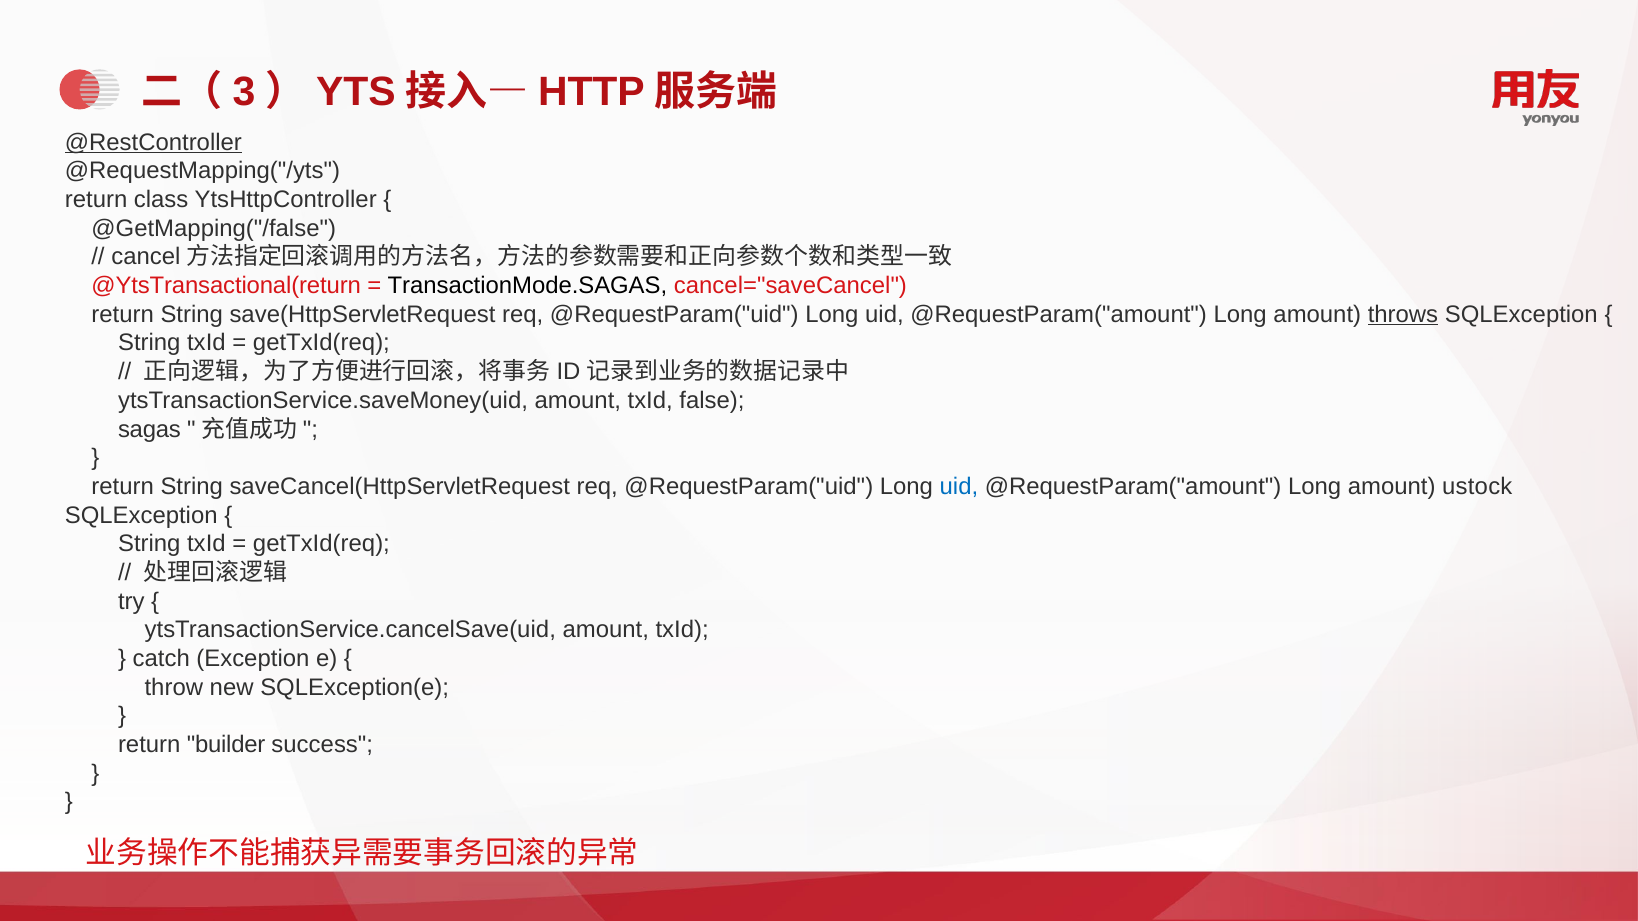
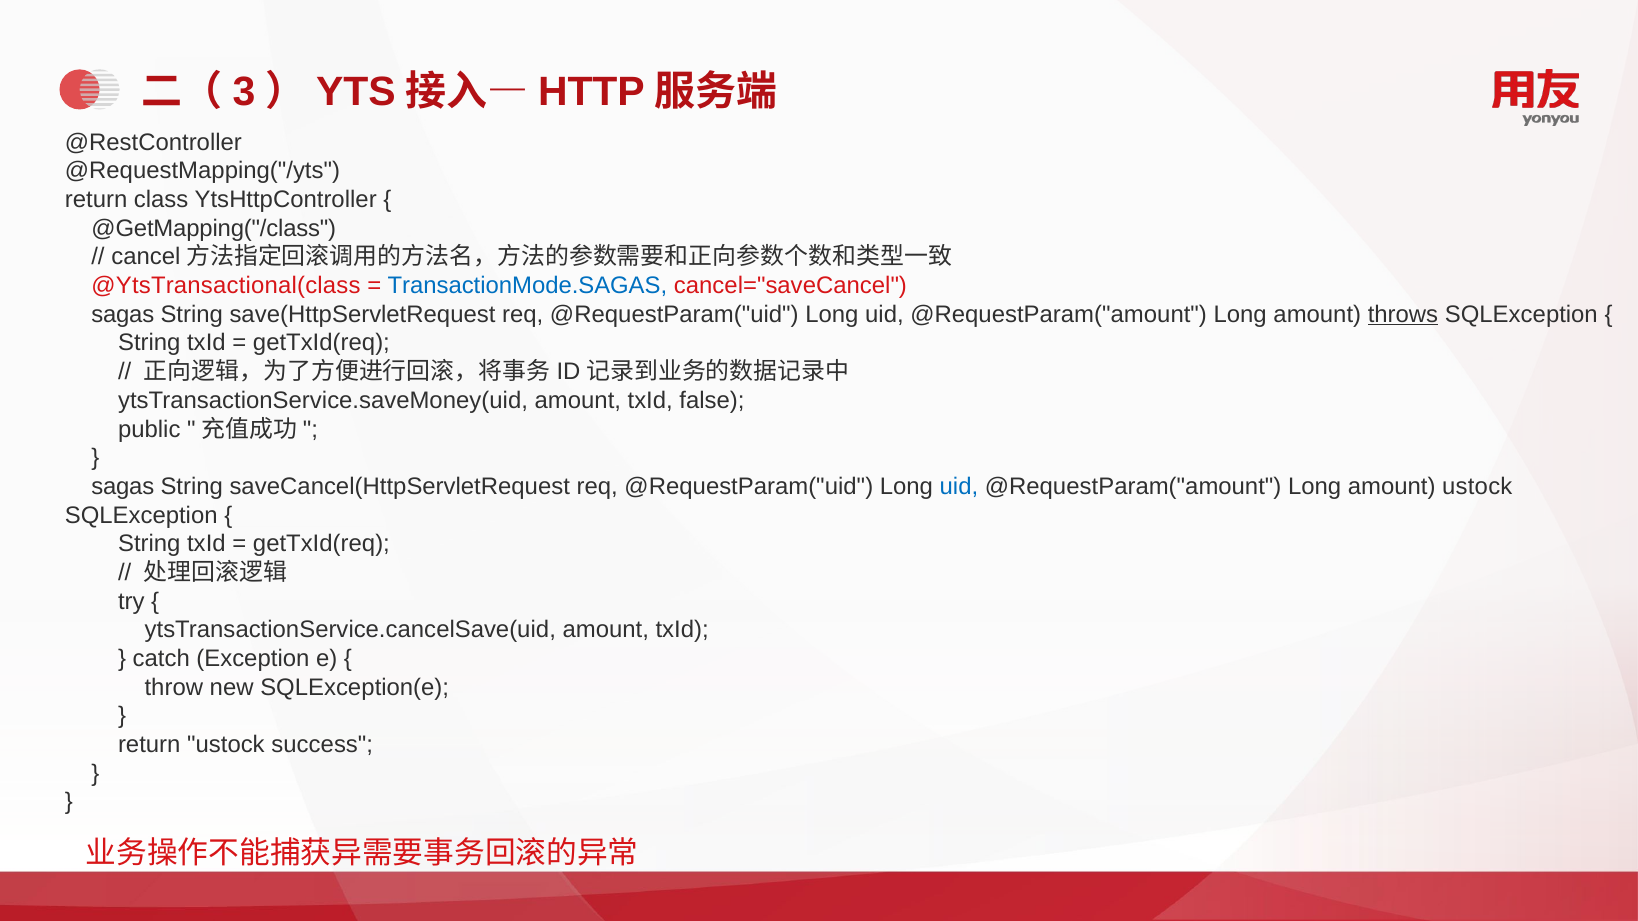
@RestController underline: present -> none (153, 142)
@GetMapping("/false: @GetMapping("/false -> @GetMapping("/class (214, 229)
@YtsTransactional(return: @YtsTransactional(return -> @YtsTransactional(class (226, 286)
TransactionMode.SAGAS colour: black -> blue (527, 286)
return: return -> sagas (123, 315)
sagas: sagas -> public (149, 429)
return: return -> sagas (123, 487)
return builder: builder -> ustock (226, 745)
